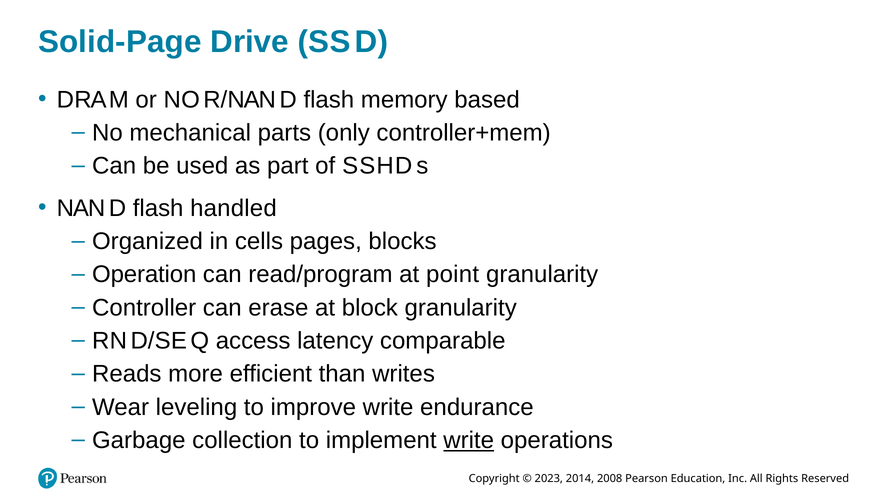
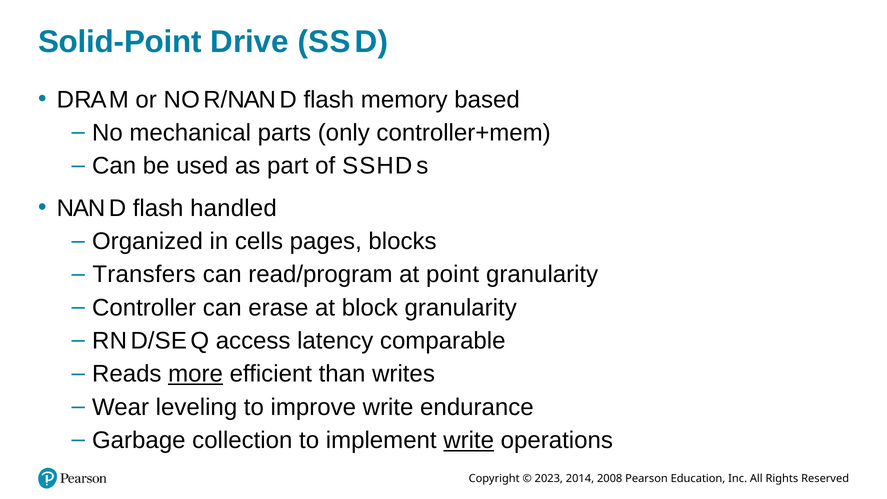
Solid-Page: Solid-Page -> Solid-Point (120, 42)
Operation: Operation -> Transfers (144, 275)
more underline: none -> present (196, 374)
